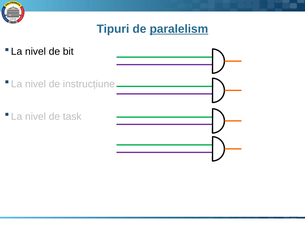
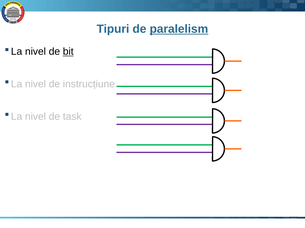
bit underline: none -> present (68, 52)
